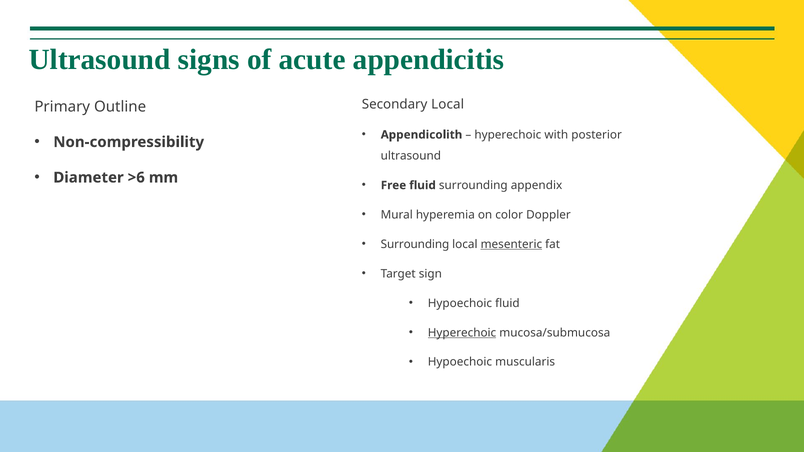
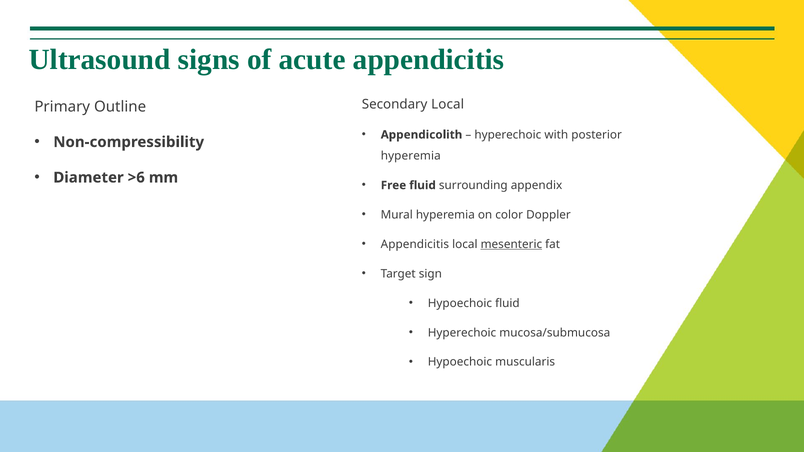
ultrasound: ultrasound -> hyperemia (411, 156)
Surrounding: Surrounding -> Appendicitis (415, 244)
Hyperechoic underline: present -> none (462, 333)
